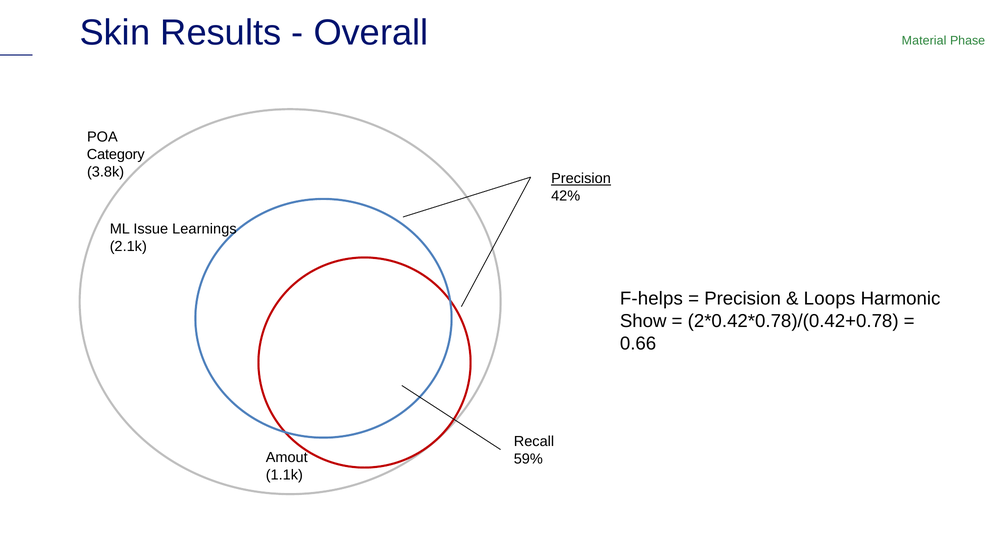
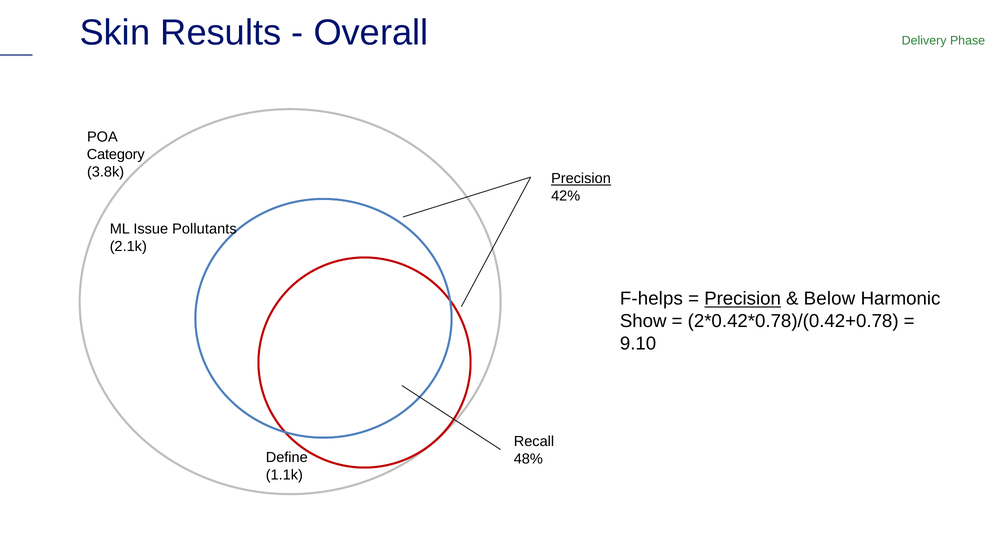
Material: Material -> Delivery (924, 41)
Learnings: Learnings -> Pollutants (204, 229)
Precision underline: none -> present (743, 299)
Loops: Loops -> Below (830, 299)
0.66: 0.66 -> 9.10 (638, 343)
Amout: Amout -> Define (287, 457)
59%: 59% -> 48% (528, 459)
